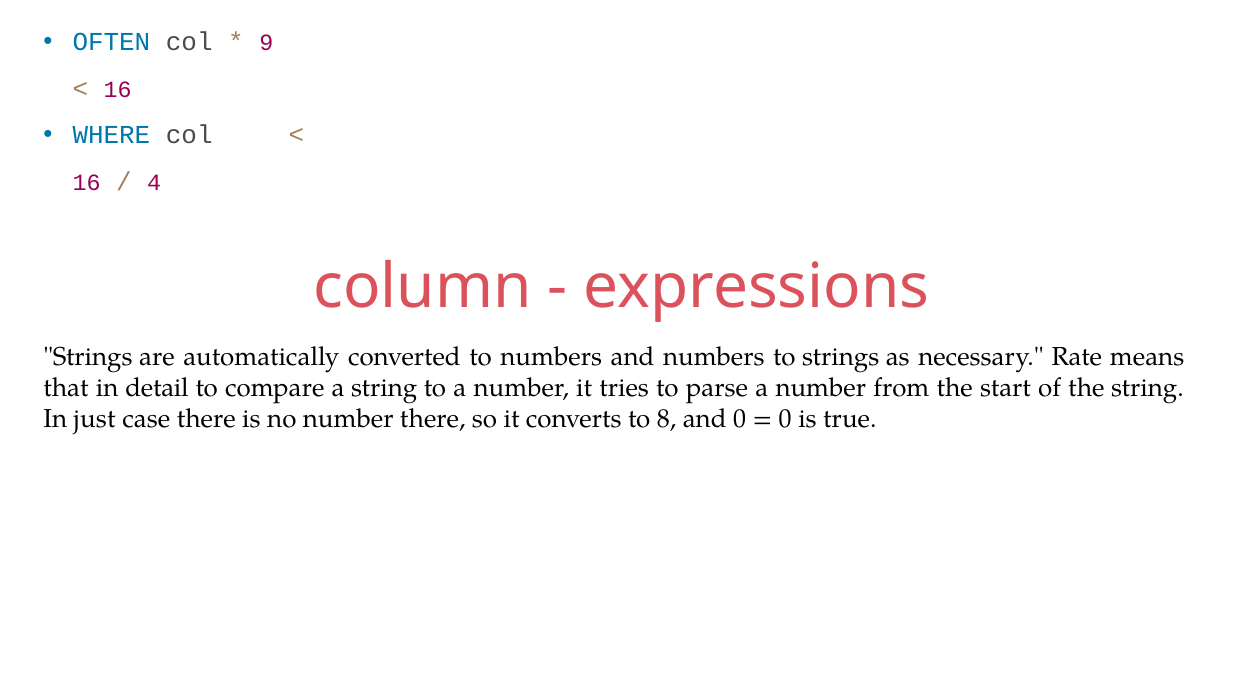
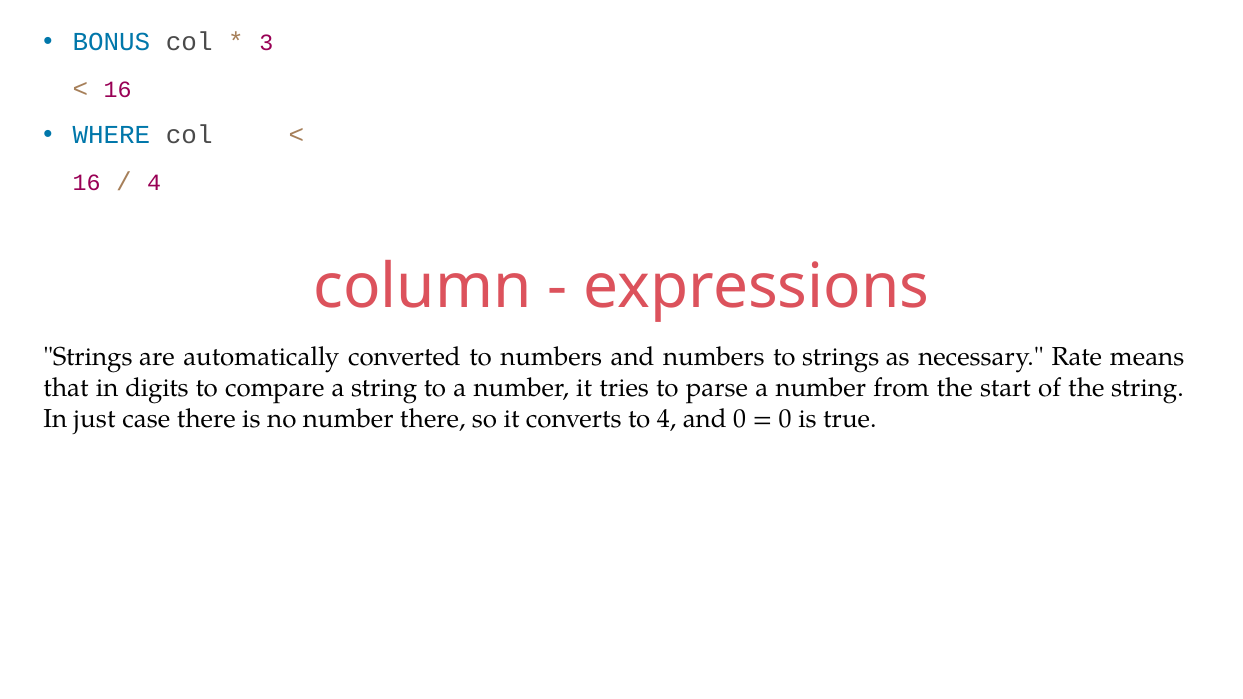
OFTEN: OFTEN -> BONUS (111, 42)
9: 9 -> 3 (266, 43)
detail: detail -> digits (157, 388)
to 8: 8 -> 4 (667, 419)
